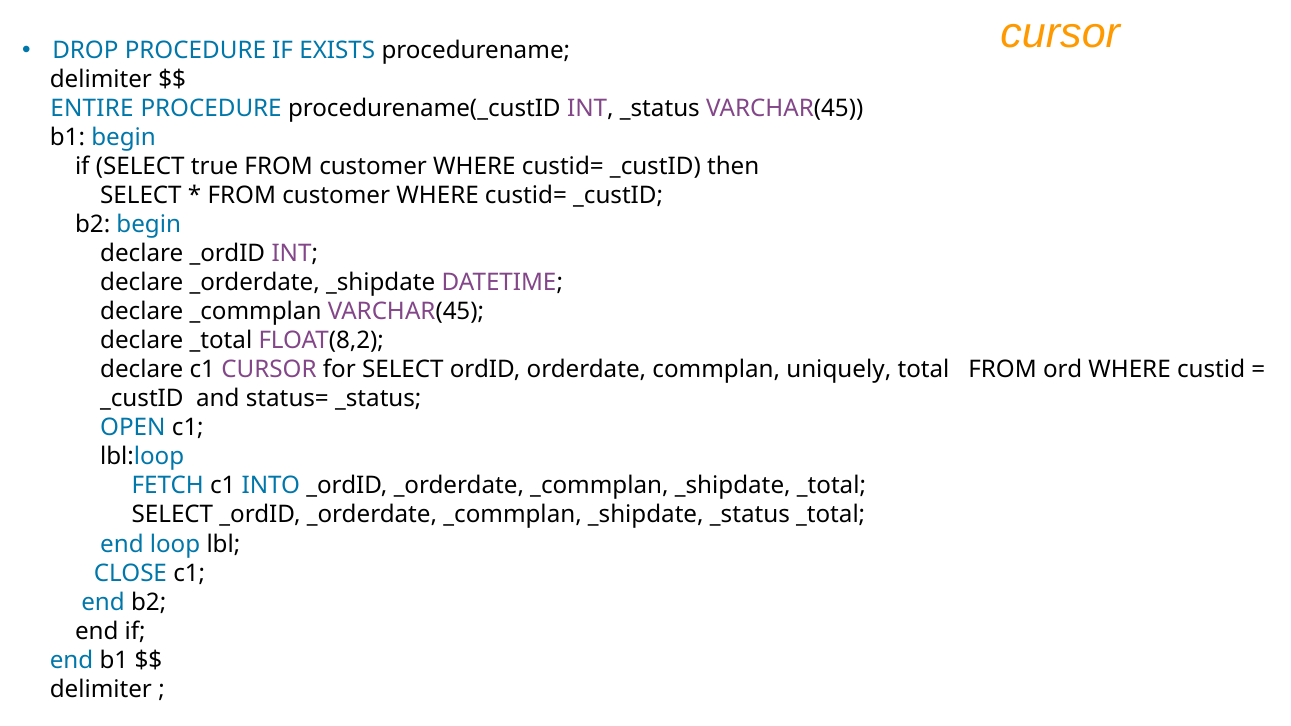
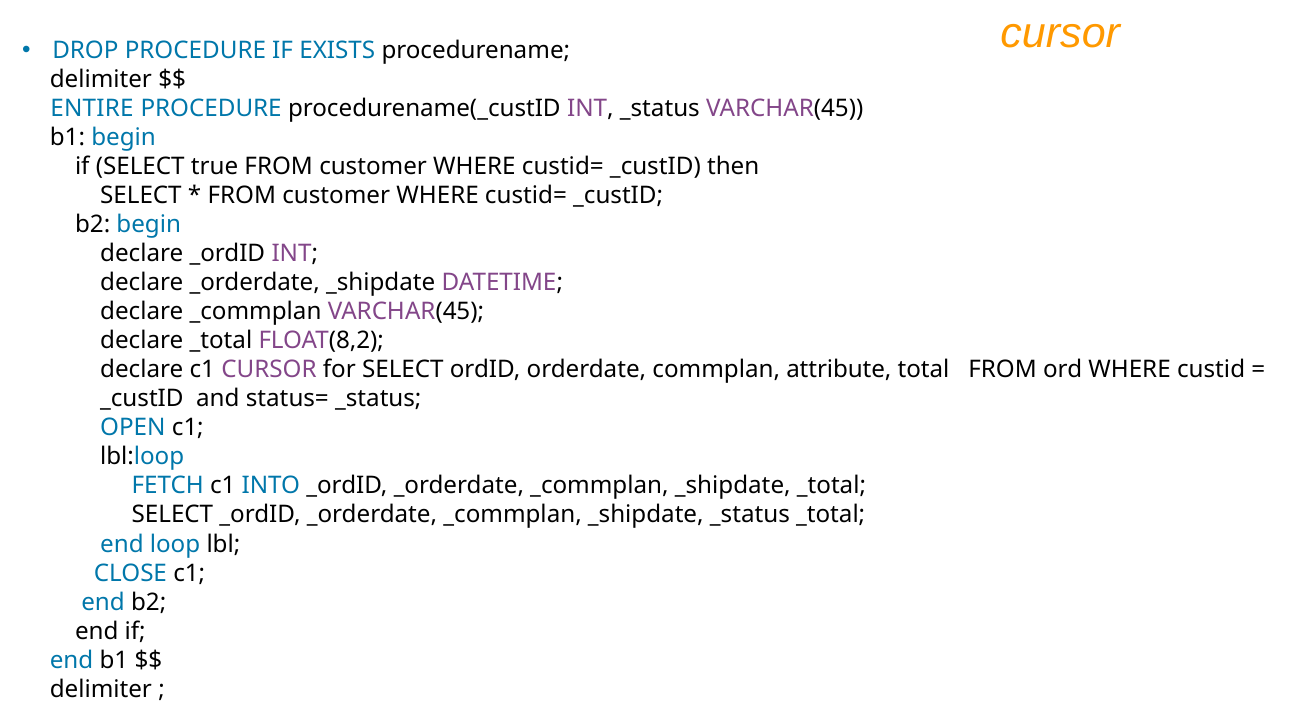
uniquely: uniquely -> attribute (839, 370)
